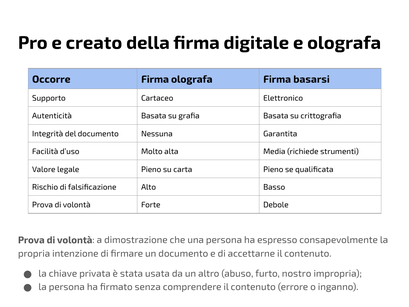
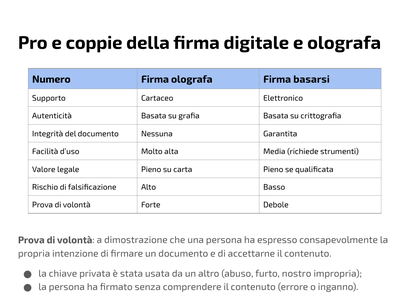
creato: creato -> coppie (94, 43)
Occorre: Occorre -> Numero (51, 79)
